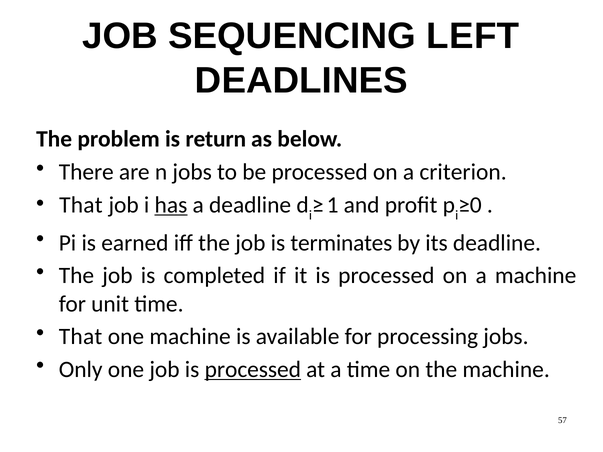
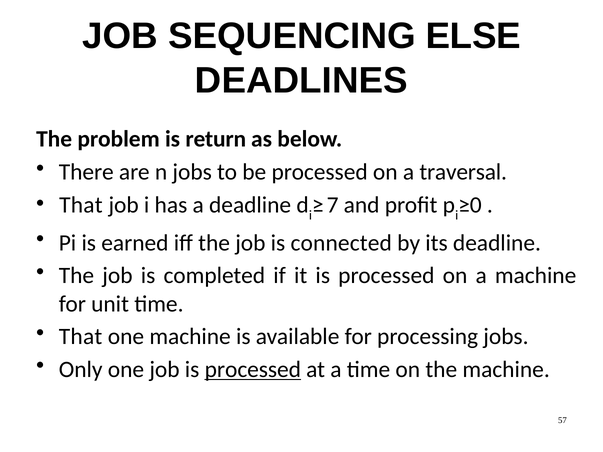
LEFT: LEFT -> ELSE (473, 36)
criterion: criterion -> traversal (463, 172)
has underline: present -> none (171, 205)
1: 1 -> 7 (333, 205)
terminates: terminates -> connected (341, 243)
